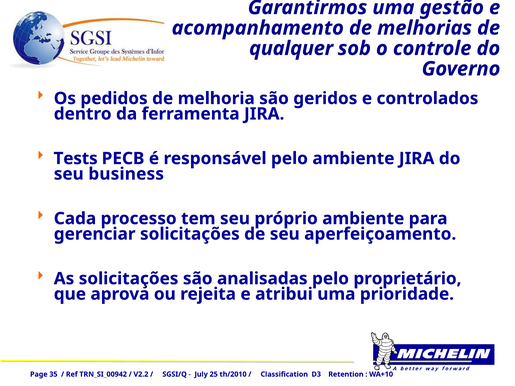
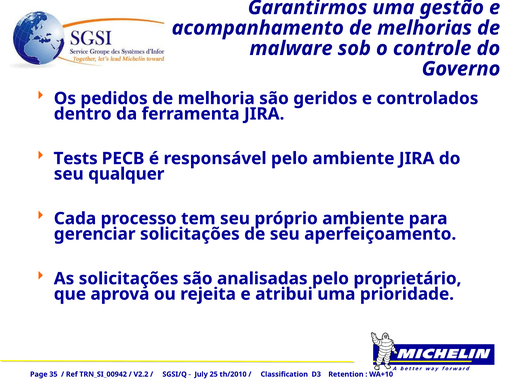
qualquer: qualquer -> malware (291, 48)
business: business -> qualquer (126, 174)
